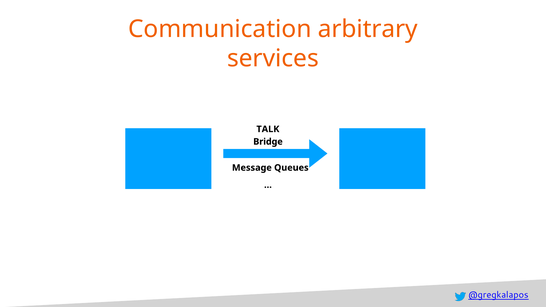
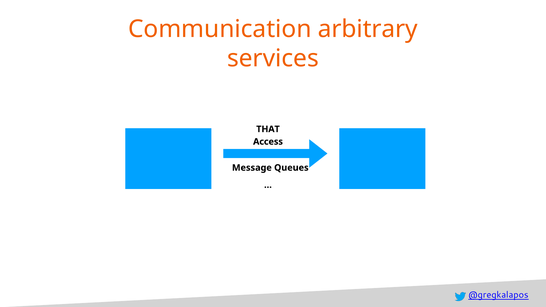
TALK: TALK -> THAT (268, 129)
Bridge: Bridge -> Access (268, 142)
